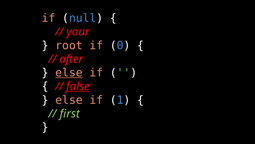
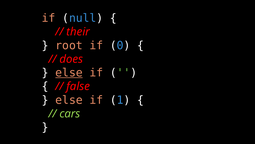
your: your -> their (78, 32)
after: after -> does (71, 59)
false underline: present -> none (78, 86)
first: first -> cars (70, 113)
